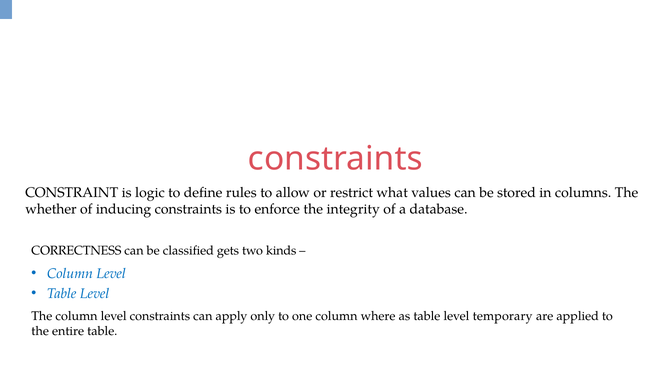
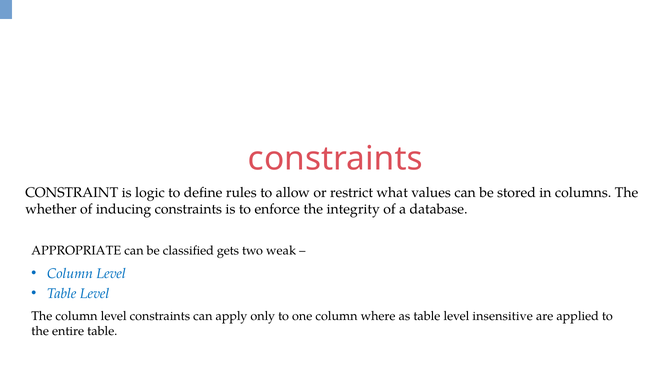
CORRECTNESS: CORRECTNESS -> APPROPRIATE (76, 251)
kinds: kinds -> weak (281, 251)
temporary: temporary -> insensitive (503, 317)
